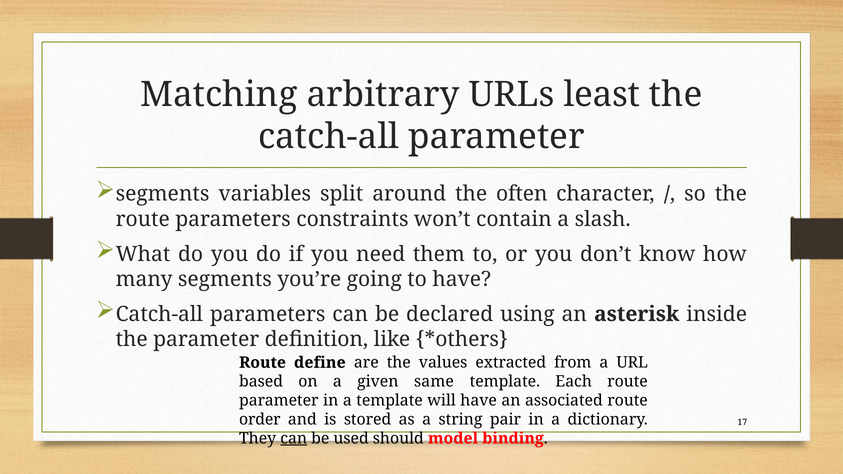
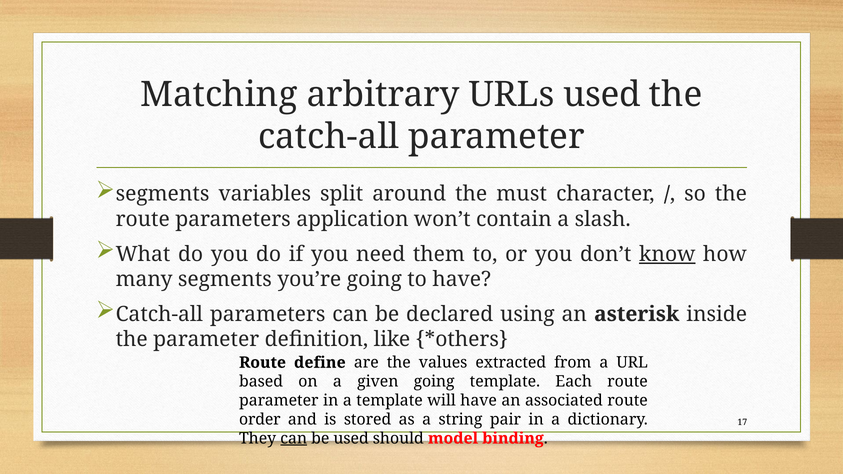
URLs least: least -> used (602, 95)
often: often -> must (522, 194)
constraints: constraints -> application (352, 219)
know underline: none -> present (667, 254)
given same: same -> going (434, 382)
